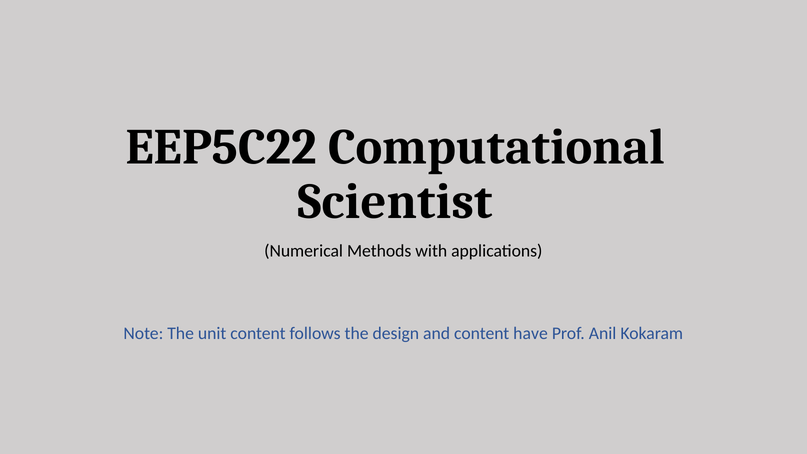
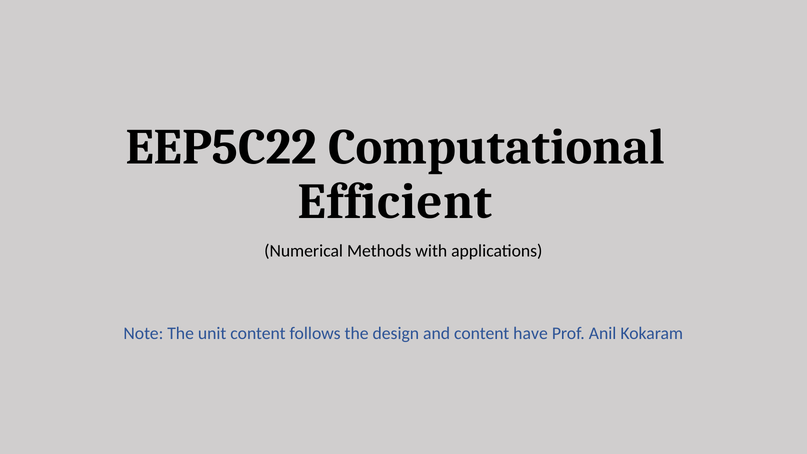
Scientist: Scientist -> Efficient (395, 202)
